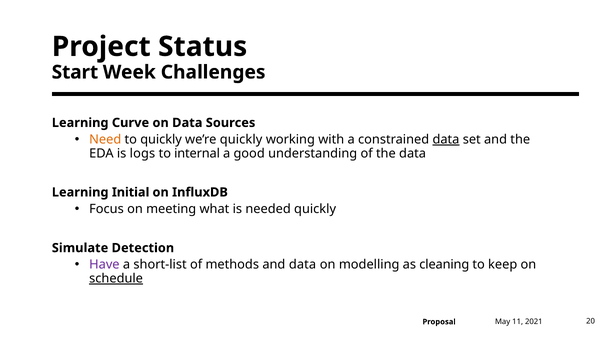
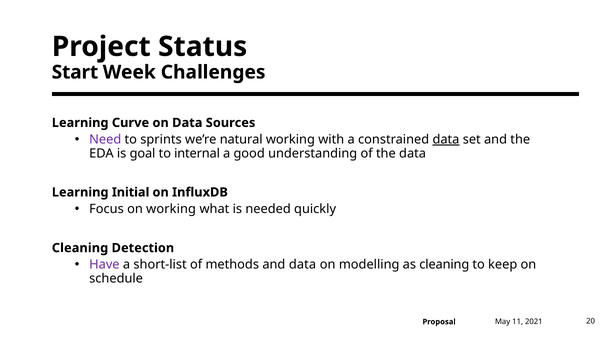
Need colour: orange -> purple (105, 140)
to quickly: quickly -> sprints (161, 140)
we’re quickly: quickly -> natural (241, 140)
logs: logs -> goal (143, 154)
on meeting: meeting -> working (171, 209)
Simulate: Simulate -> Cleaning (80, 248)
schedule underline: present -> none (116, 279)
